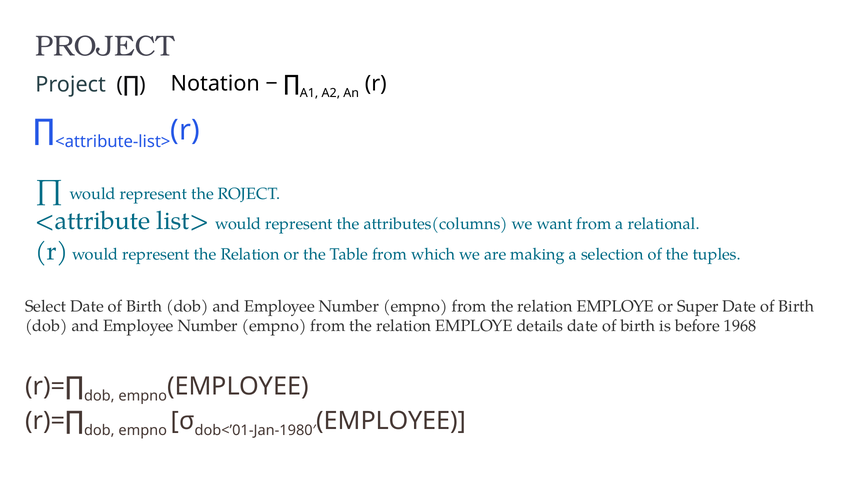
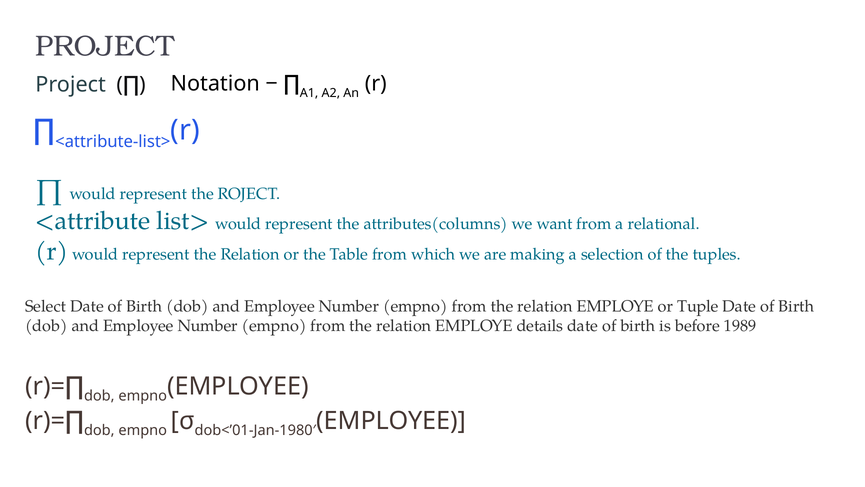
Super: Super -> Tuple (698, 306)
1968: 1968 -> 1989 (740, 325)
